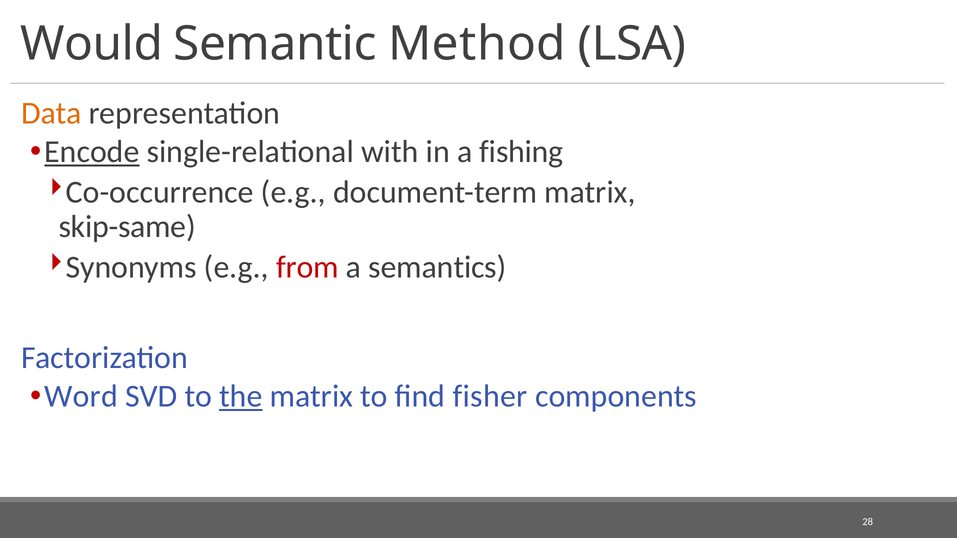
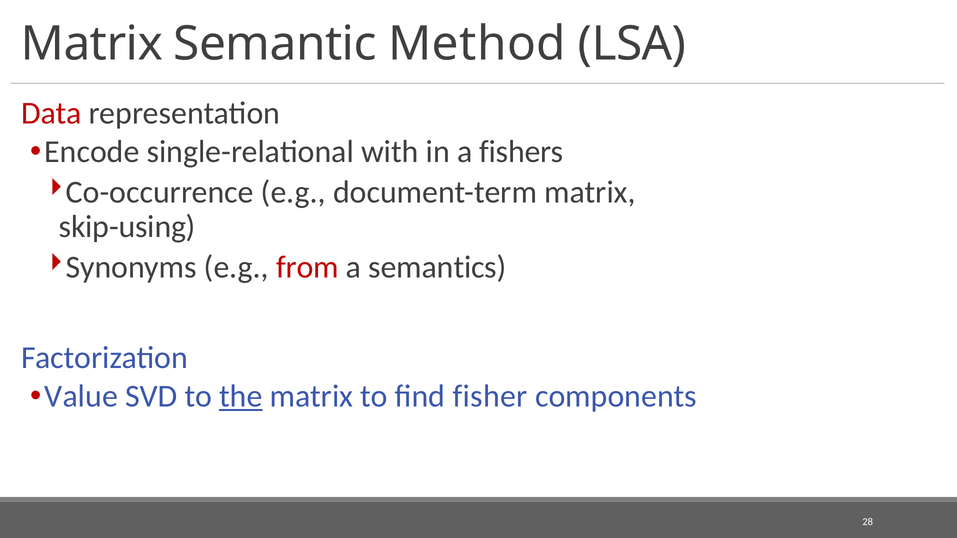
Would: Would -> Matrix (92, 44)
Data colour: orange -> red (52, 113)
Encode underline: present -> none (92, 152)
fishing: fishing -> fishers (521, 152)
skip-same: skip-same -> skip-using (127, 227)
Word: Word -> Value (81, 397)
